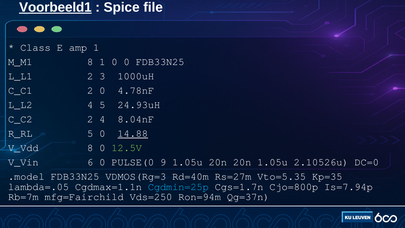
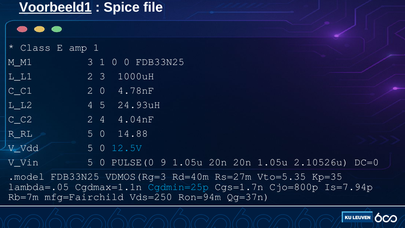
M_M1 8: 8 -> 3 (90, 62)
8.04nF: 8.04nF -> 4.04nF (136, 119)
14.88 underline: present -> none (133, 133)
V_Vdd 8: 8 -> 5 (90, 148)
12.5V colour: light green -> light blue (127, 148)
V_Vin 6: 6 -> 5 (90, 162)
